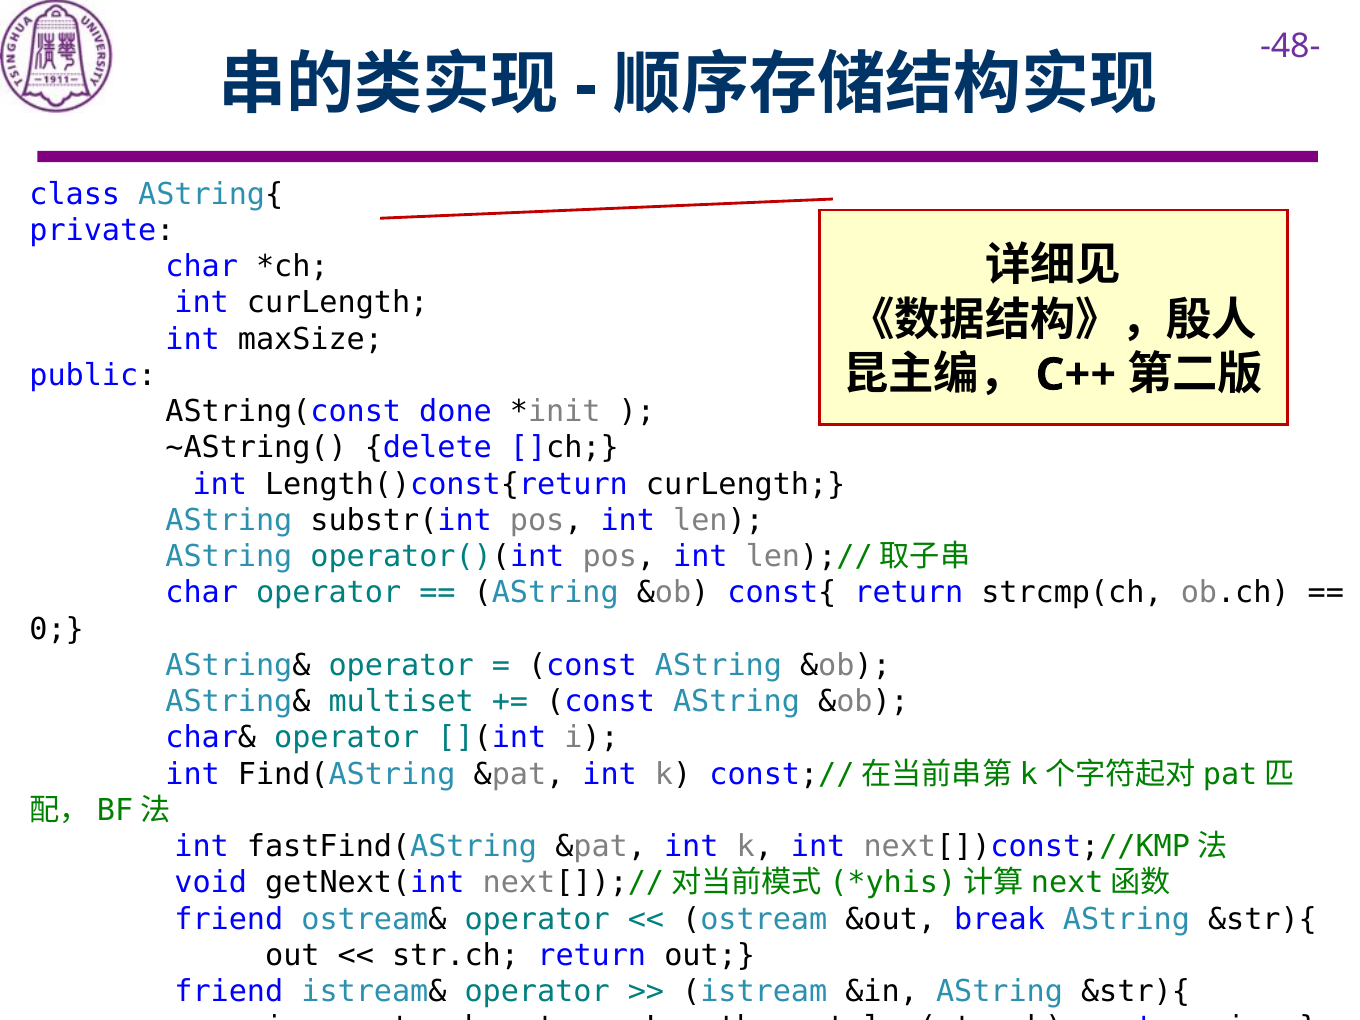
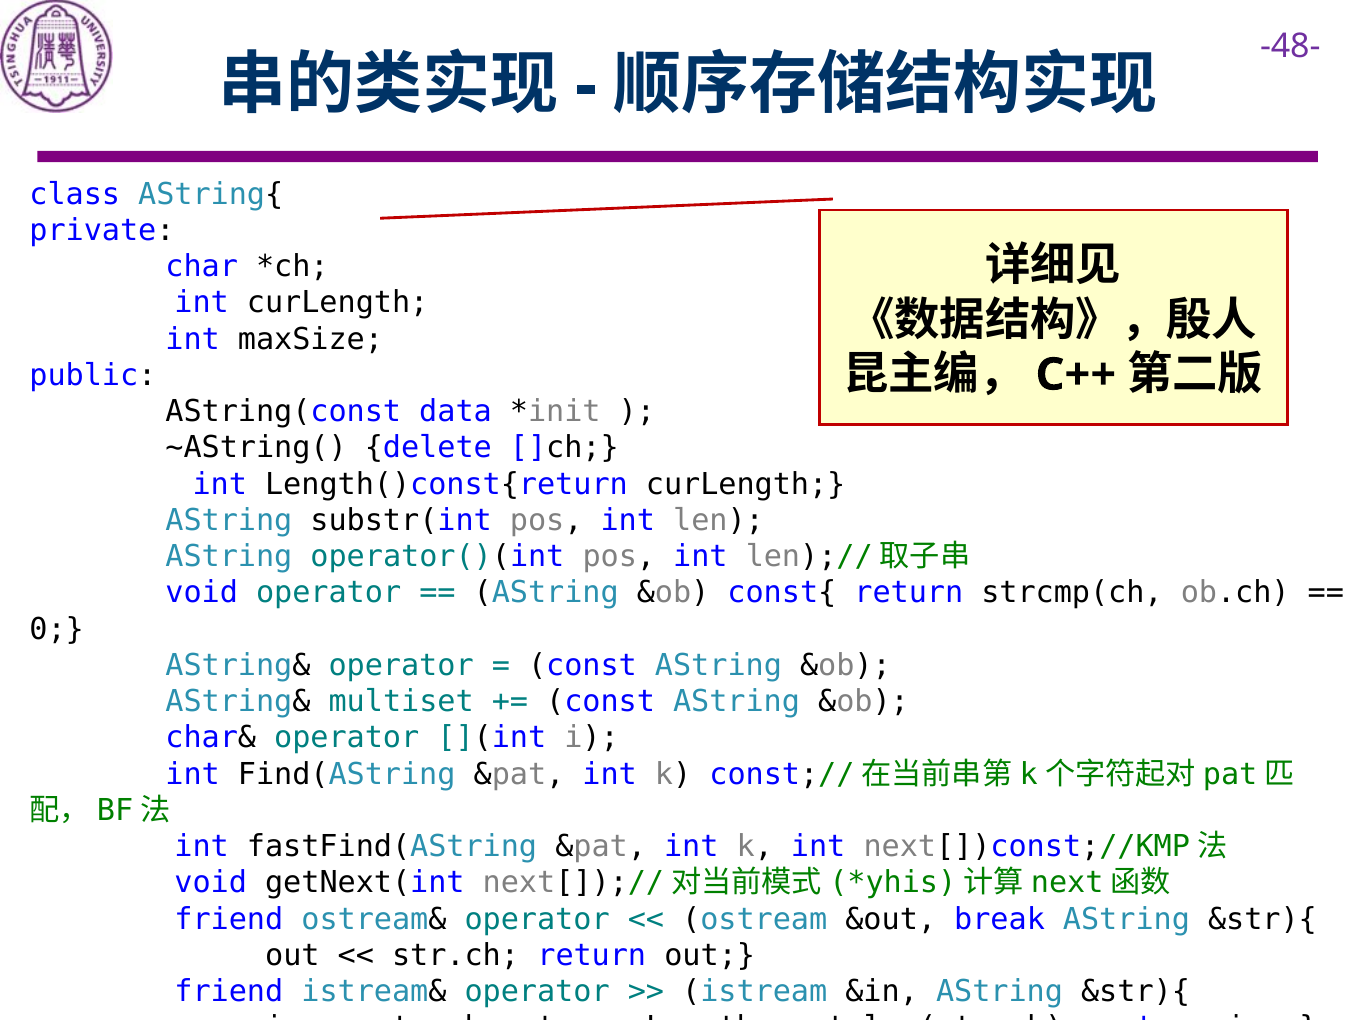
done: done -> data (456, 412)
char: char -> void (202, 593)
